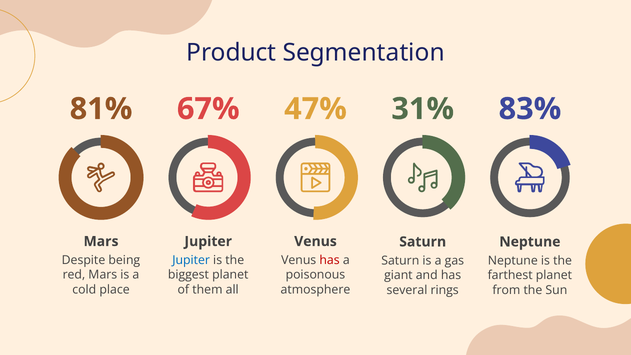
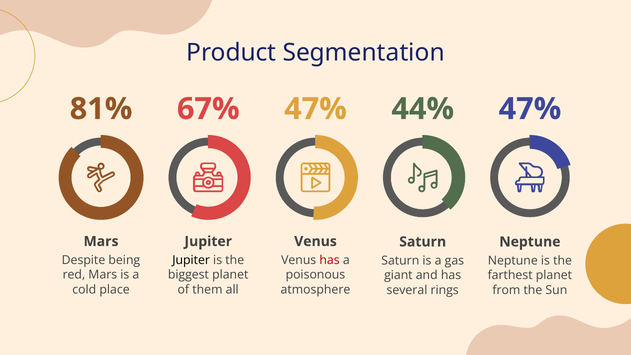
31%: 31% -> 44% (423, 109)
83%: 83% -> 47% (530, 109)
Jupiter colour: blue -> black (191, 260)
